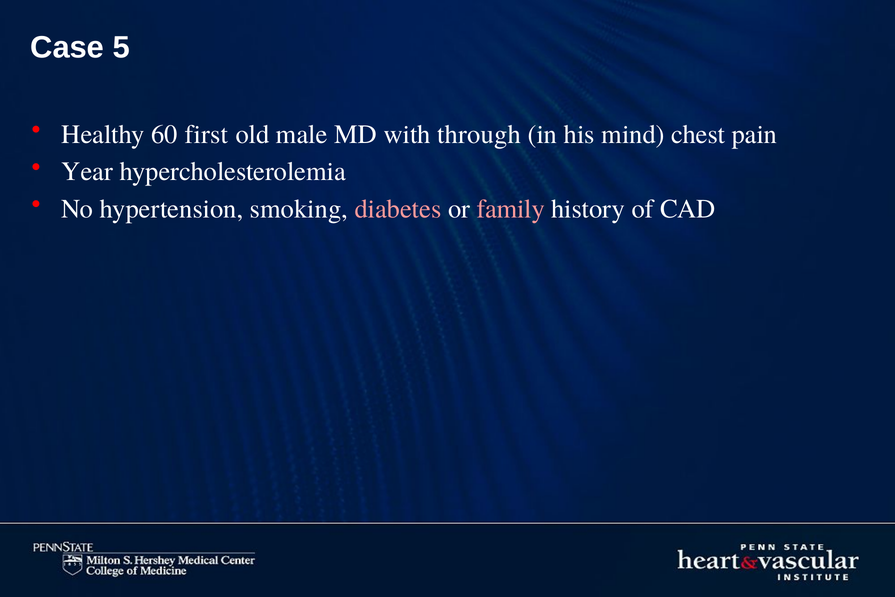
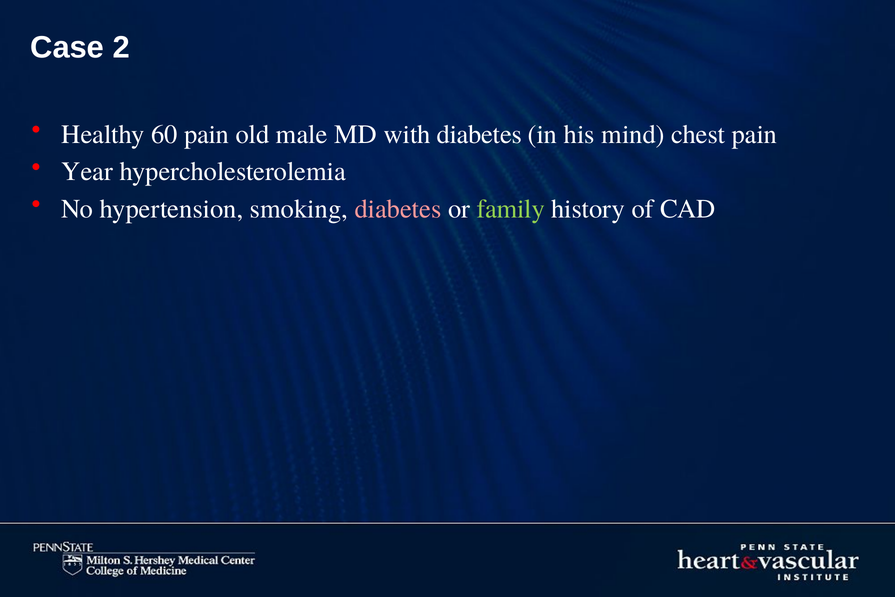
5: 5 -> 2 (121, 47)
60 first: first -> pain (207, 134)
with through: through -> diabetes (479, 134)
family colour: pink -> light green (511, 209)
